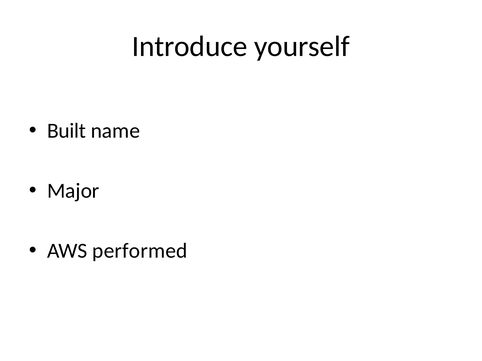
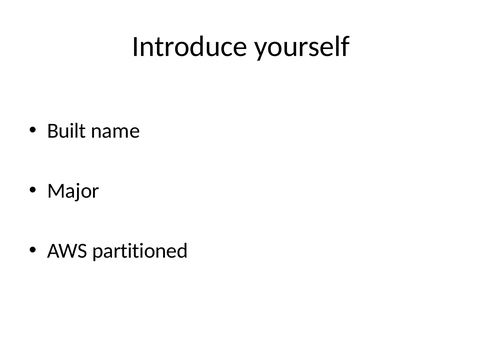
performed: performed -> partitioned (140, 251)
